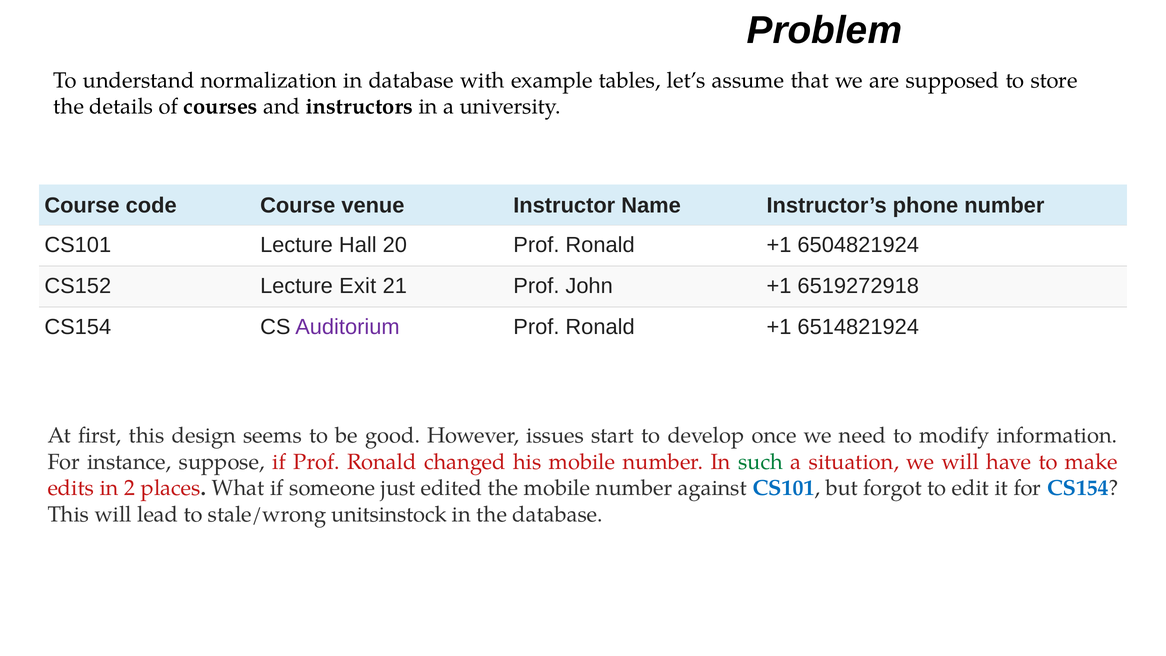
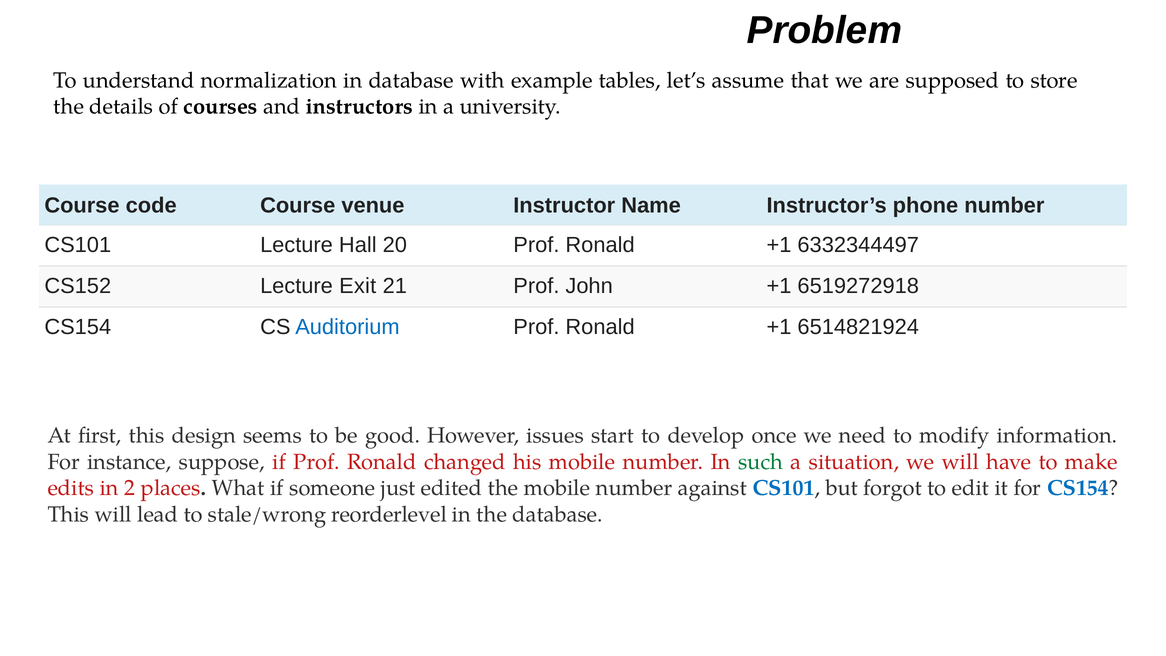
6504821924: 6504821924 -> 6332344497 (858, 245)
Auditorium colour: purple -> blue (347, 327)
unitsinstock: unitsinstock -> reorderlevel (389, 514)
